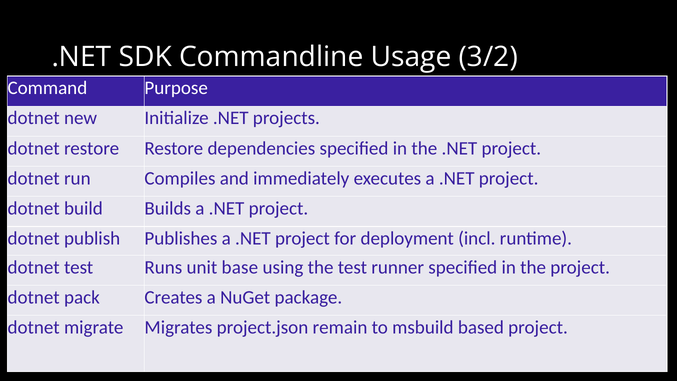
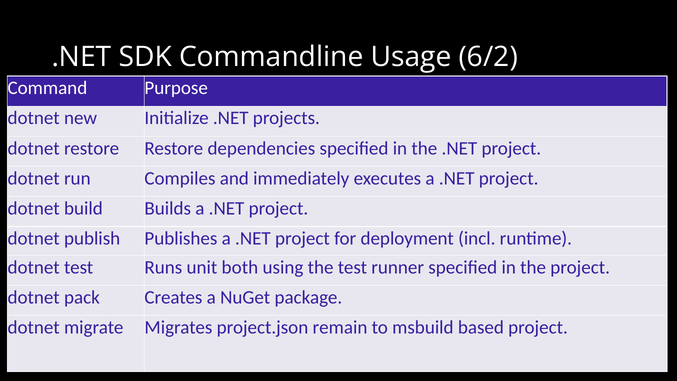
3/2: 3/2 -> 6/2 (488, 57)
base: base -> both (240, 267)
